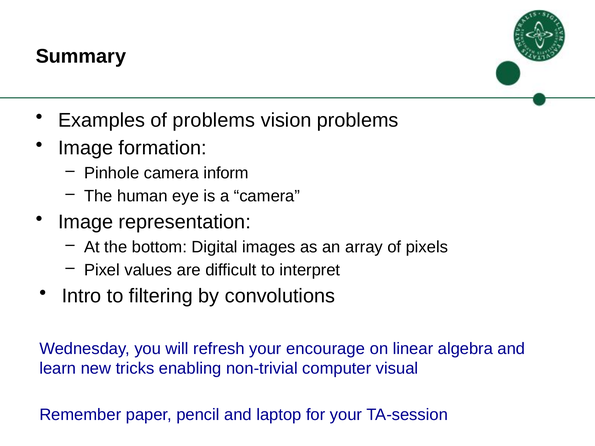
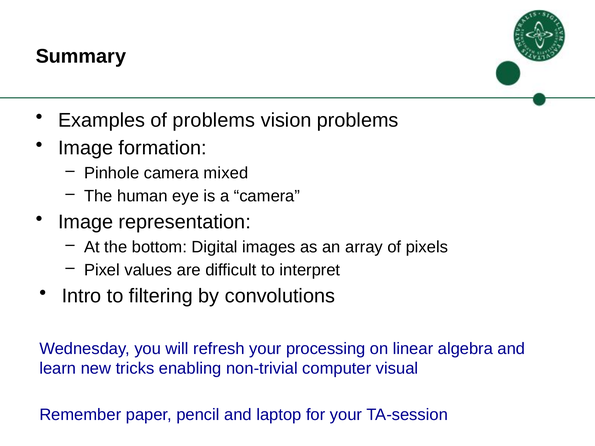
inform: inform -> mixed (226, 173)
encourage: encourage -> processing (326, 349)
